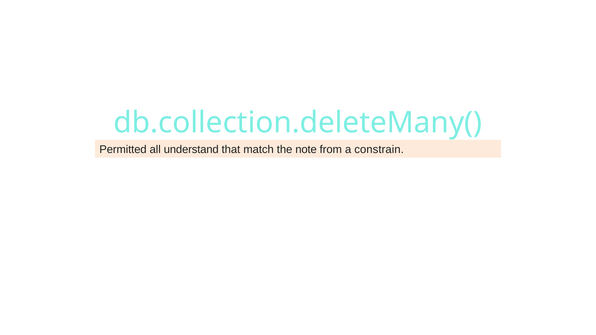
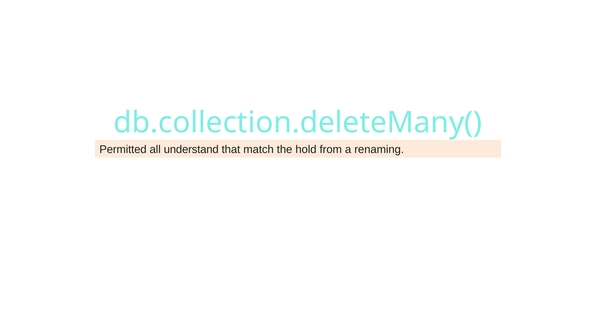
note: note -> hold (306, 150)
constrain: constrain -> renaming (379, 150)
